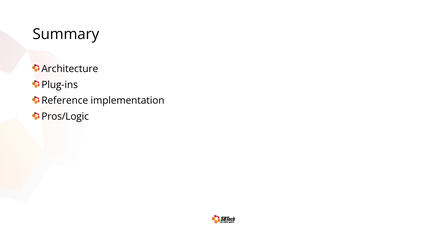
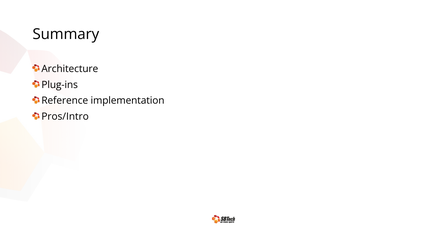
Pros/Logic: Pros/Logic -> Pros/Intro (65, 116)
